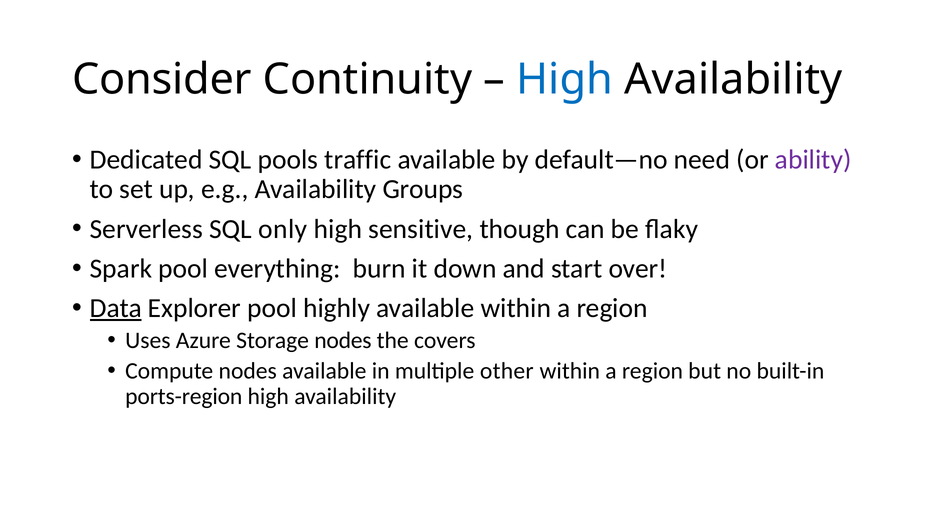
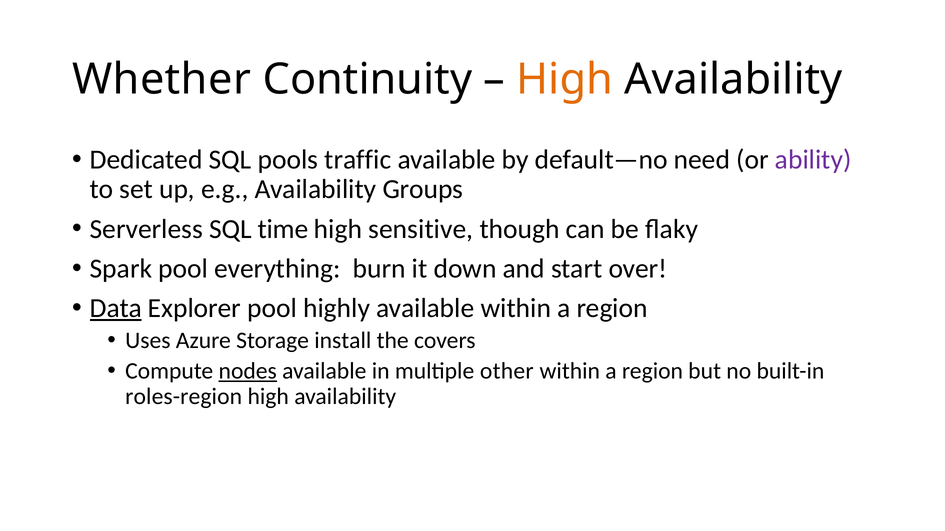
Consider: Consider -> Whether (162, 79)
High colour: blue -> orange (565, 79)
only: only -> time (283, 229)
Storage nodes: nodes -> install (343, 341)
nodes underline: none -> present (248, 371)
ports-region: ports-region -> roles-region (184, 397)
